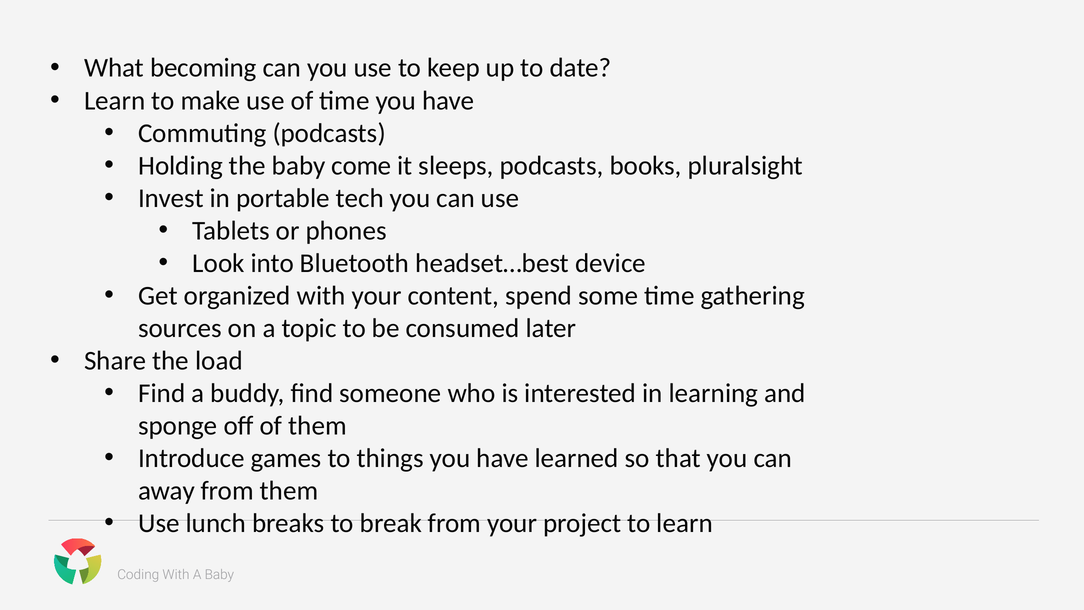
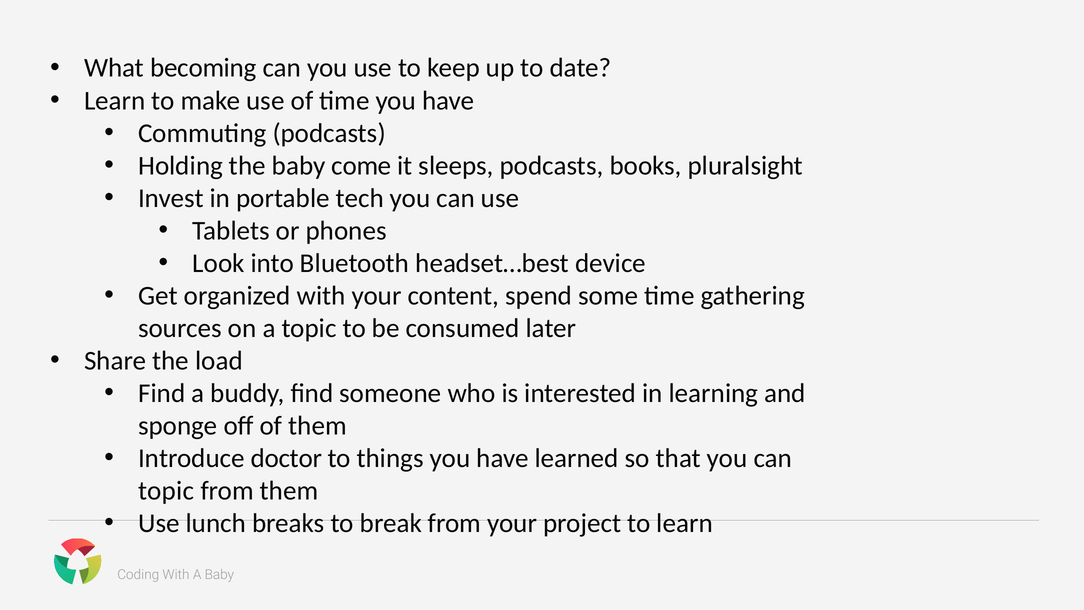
games: games -> doctor (286, 458)
away: away -> topic (166, 491)
